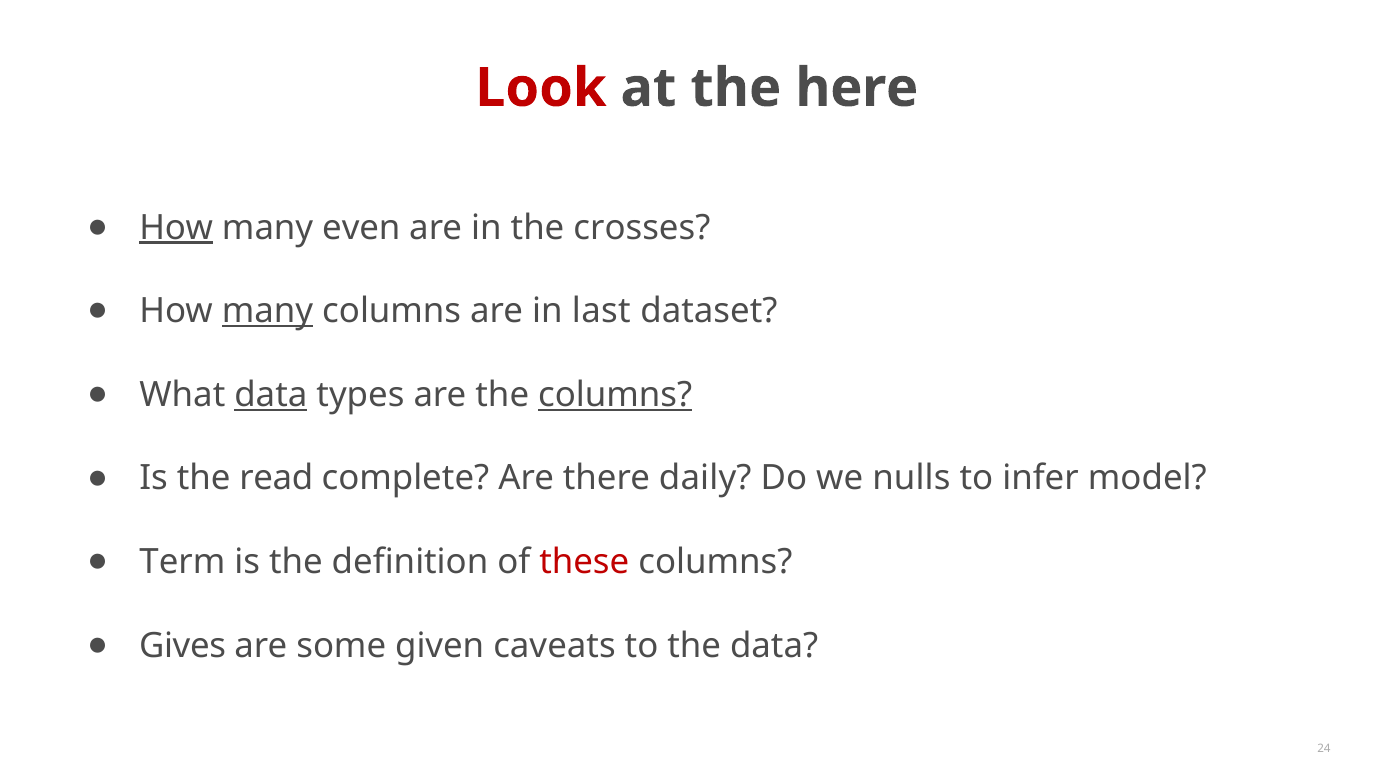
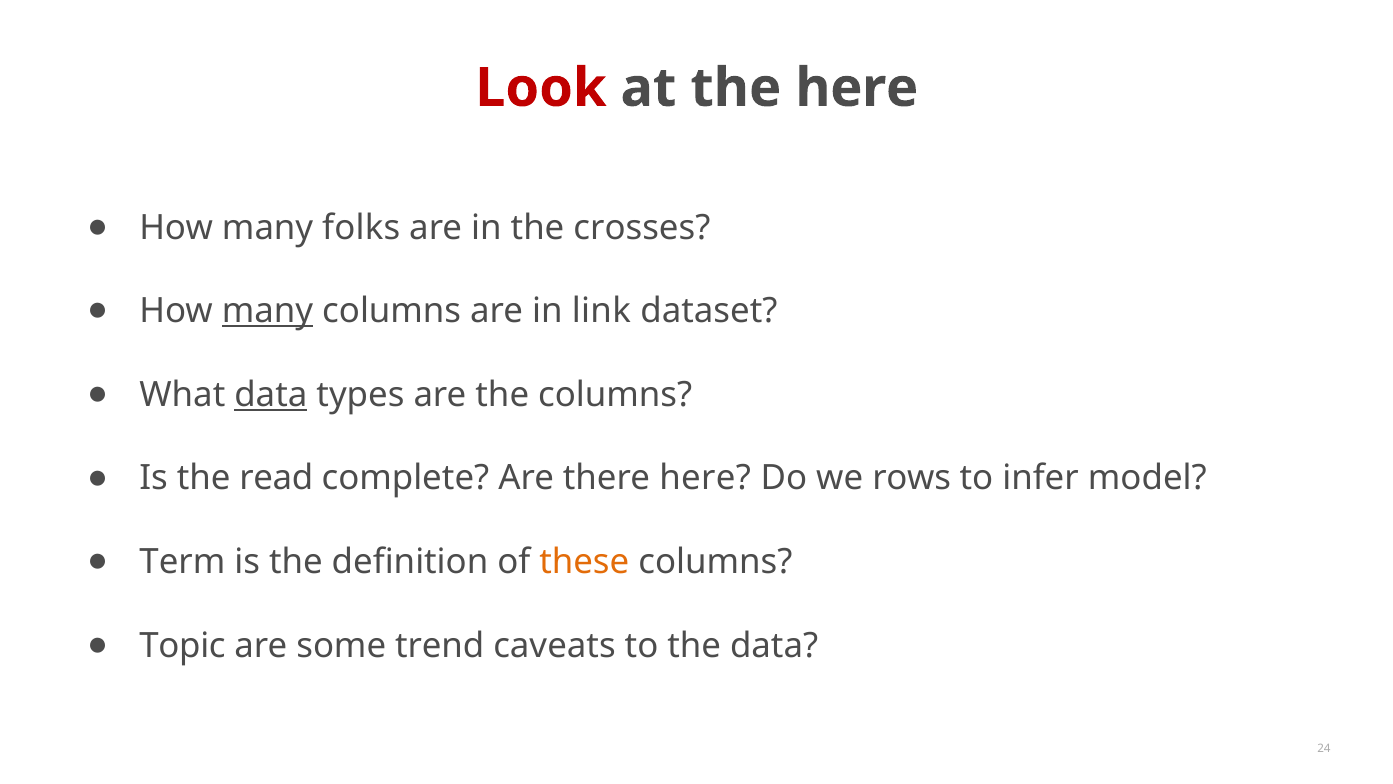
How underline: present -> none (176, 227)
even: even -> folks (361, 227)
last: last -> link (601, 311)
columns underline: present -> none (615, 395)
there daily: daily -> here (705, 478)
nulls: nulls -> rows (912, 478)
these colour: red -> orange (584, 562)
Gives: Gives -> Topic (183, 645)
given: given -> trend (440, 645)
